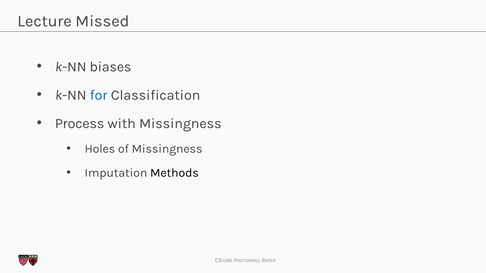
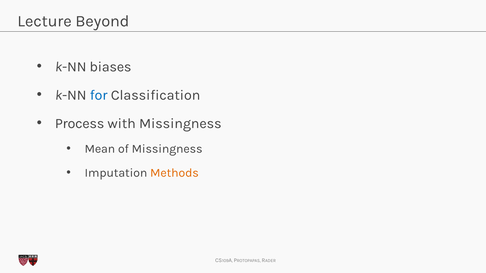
Missed: Missed -> Beyond (103, 21)
Holes: Holes -> Mean (100, 149)
Methods colour: black -> orange (174, 173)
